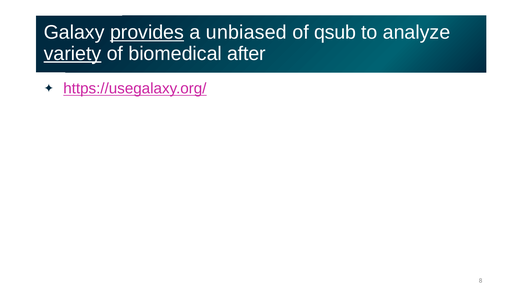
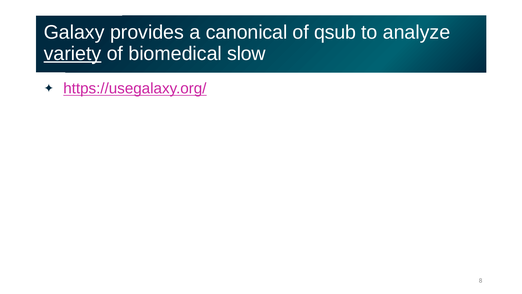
provides underline: present -> none (147, 32)
unbiased: unbiased -> canonical (247, 32)
after: after -> slow (246, 53)
